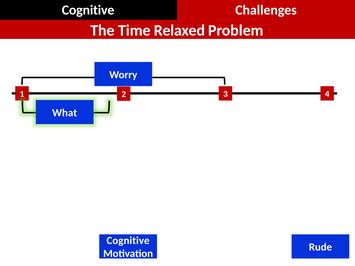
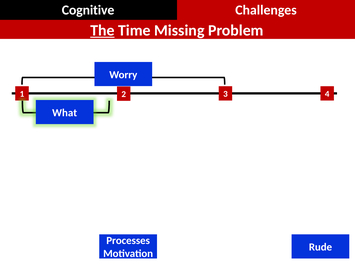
The underline: none -> present (102, 31)
Relaxed: Relaxed -> Missing (179, 31)
Cognitive: Cognitive -> Processes (128, 241)
